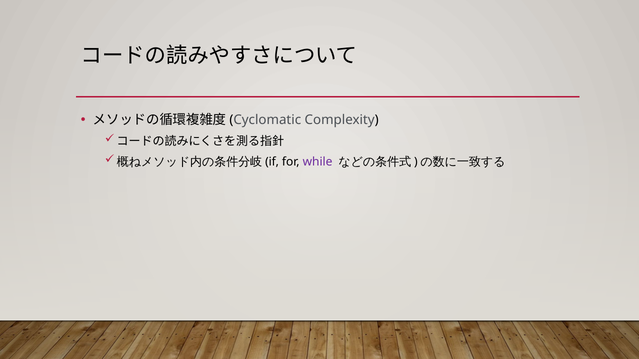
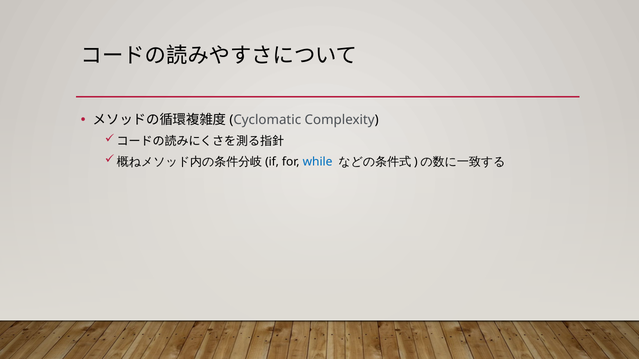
while colour: purple -> blue (318, 162)
